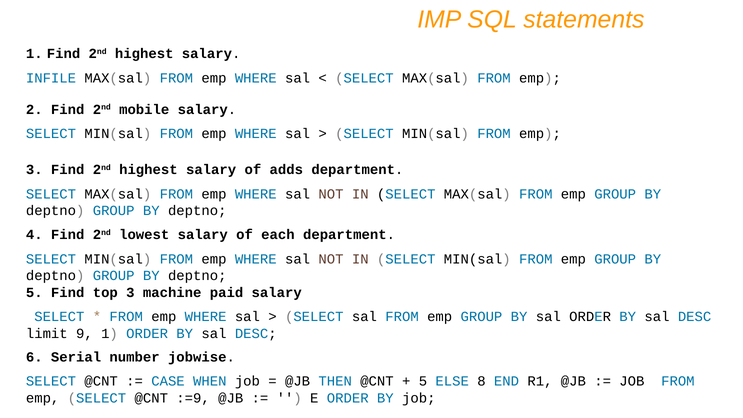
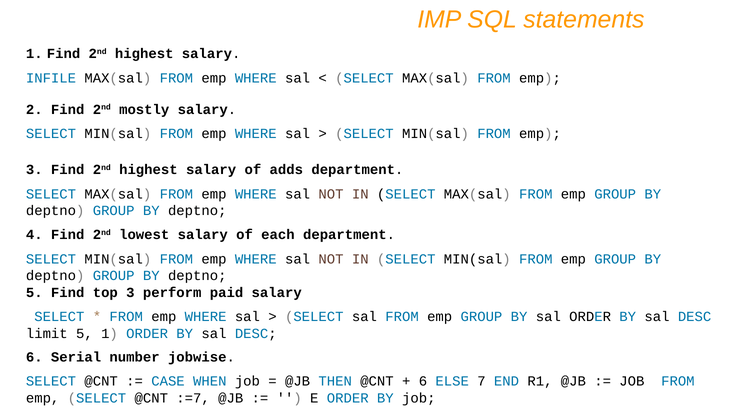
mobile: mobile -> mostly (144, 110)
machine: machine -> perform (172, 293)
limit 9: 9 -> 5 (84, 333)
5: 5 -> 6 (423, 381)
8: 8 -> 7 (481, 381)
:=9: :=9 -> :=7 (193, 398)
